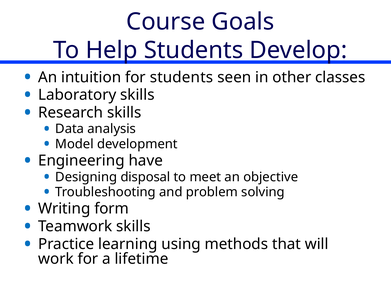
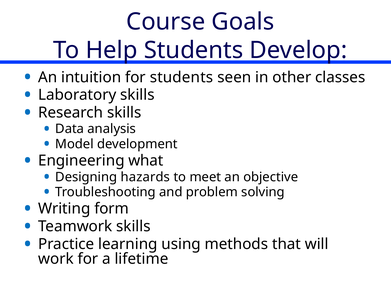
have: have -> what (146, 160)
disposal: disposal -> hazards (145, 176)
